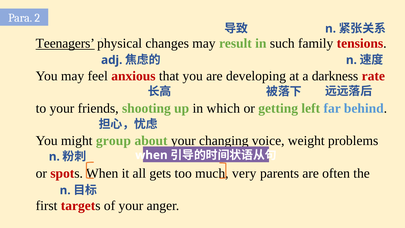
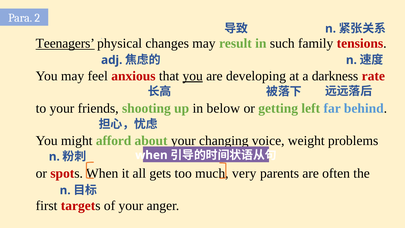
you underline: none -> present (193, 76)
which: which -> below (223, 108)
group: group -> afford (114, 141)
